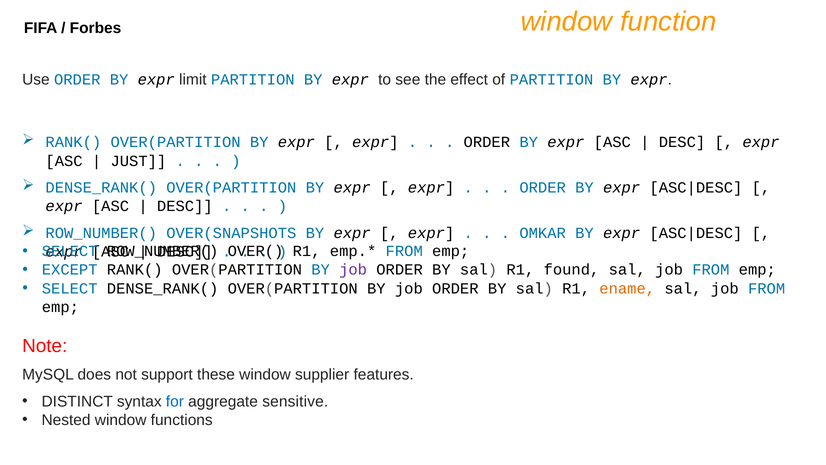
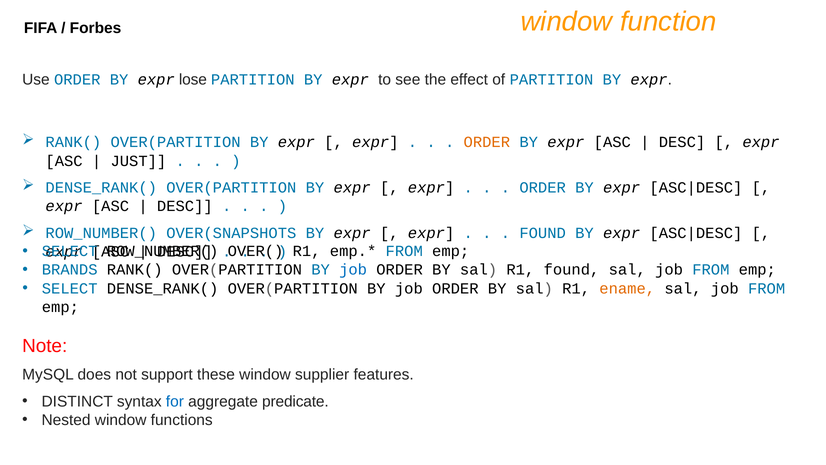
limit: limit -> lose (193, 79)
ORDER colour: black -> orange (487, 142)
OMKAR: OMKAR -> FOUND (543, 233)
EXCEPT: EXCEPT -> BRANDS (70, 270)
job colour: purple -> blue (353, 270)
sensitive: sensitive -> predicate (295, 401)
